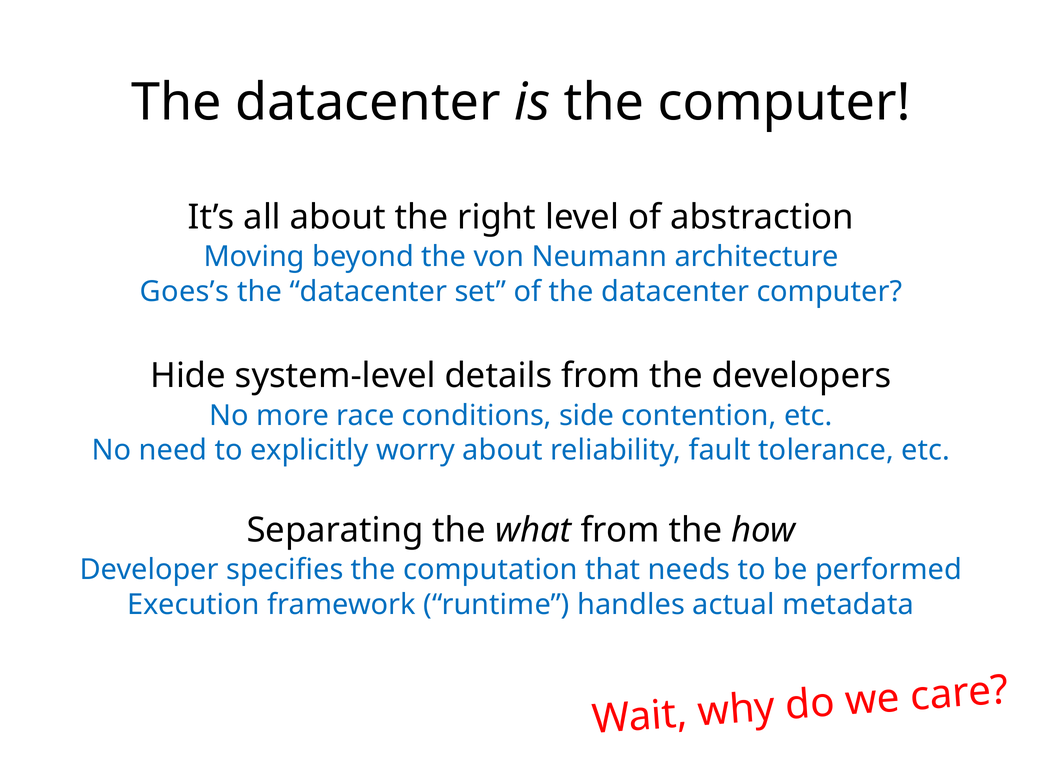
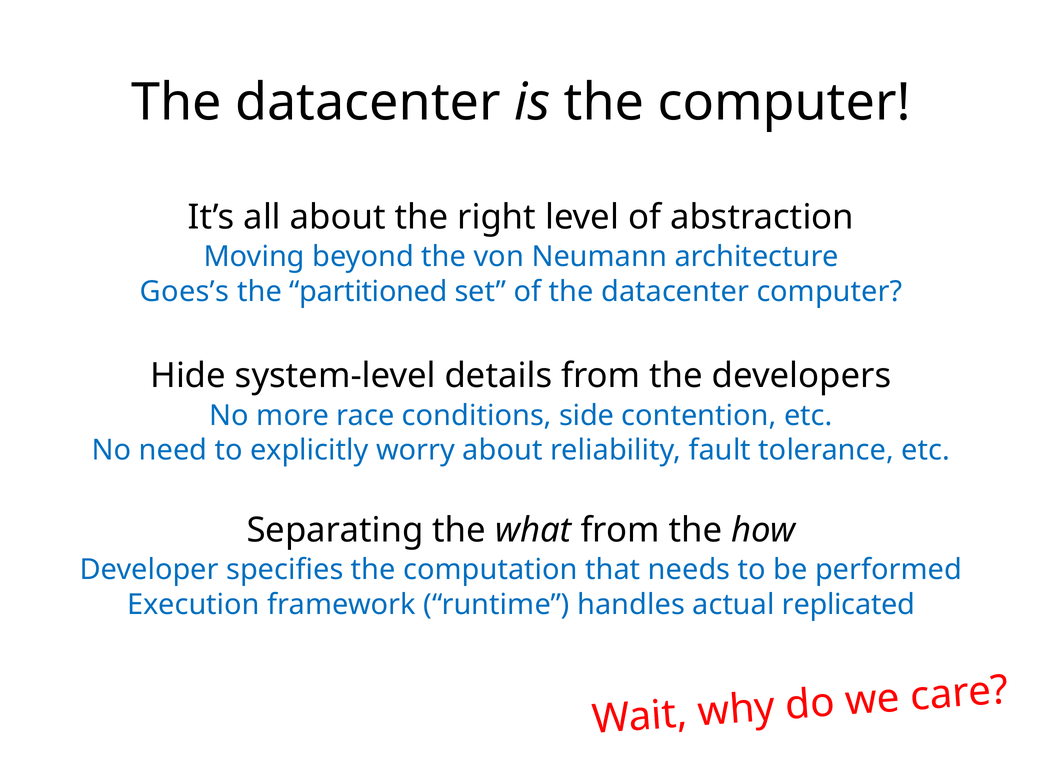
datacenter: datacenter -> partitioned (368, 292)
metadata: metadata -> replicated (848, 604)
